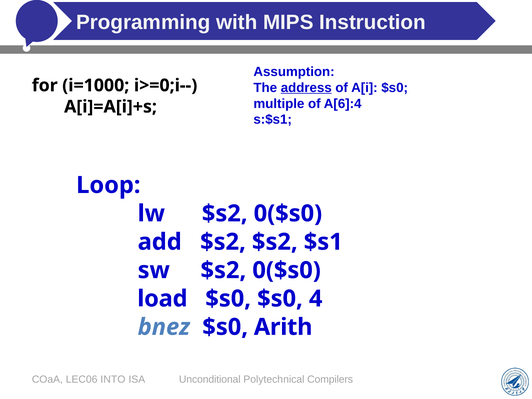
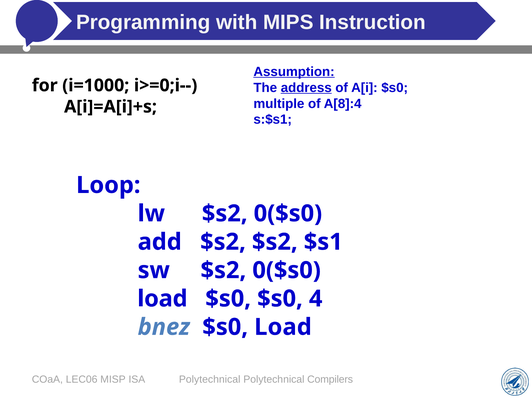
Assumption underline: none -> present (294, 72)
A[6]:4: A[6]:4 -> A[8]:4 (343, 104)
$s0 Arith: Arith -> Load (283, 327)
INTO: INTO -> MISP (113, 379)
ISA Unconditional: Unconditional -> Polytechnical (210, 379)
